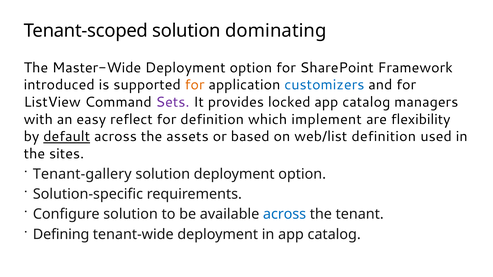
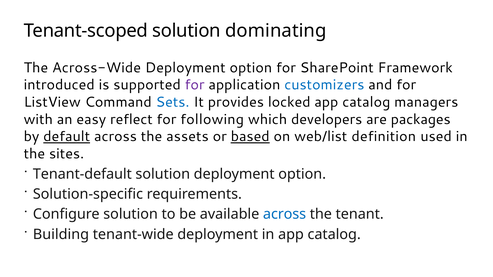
Master-Wide: Master-Wide -> Across-Wide (97, 68)
for colour: orange -> purple (195, 85)
Sets colour: purple -> blue (173, 102)
for definition: definition -> following (212, 119)
implement: implement -> developers (327, 119)
flexibility: flexibility -> packages (421, 119)
based underline: none -> present (250, 137)
Tenant-gallery: Tenant-gallery -> Tenant-default (82, 174)
Defining: Defining -> Building (61, 235)
